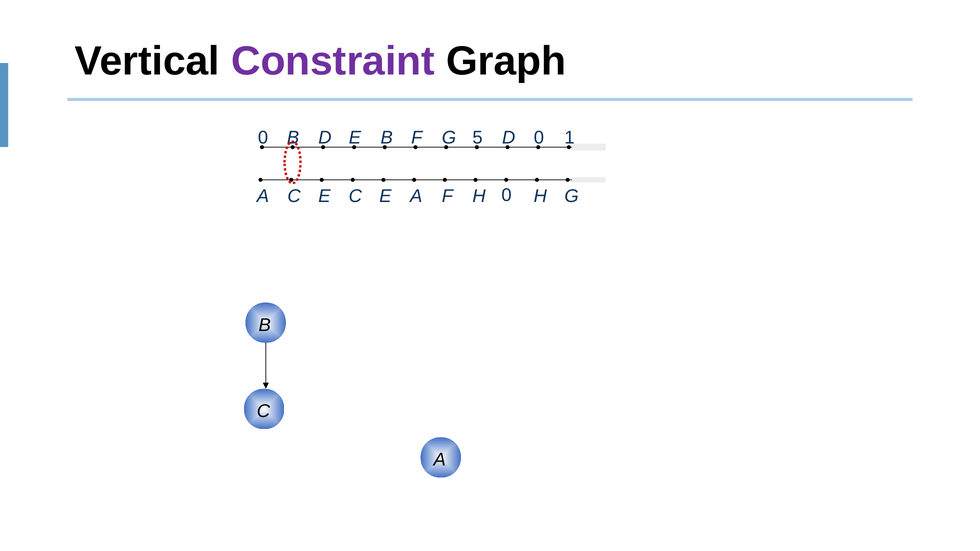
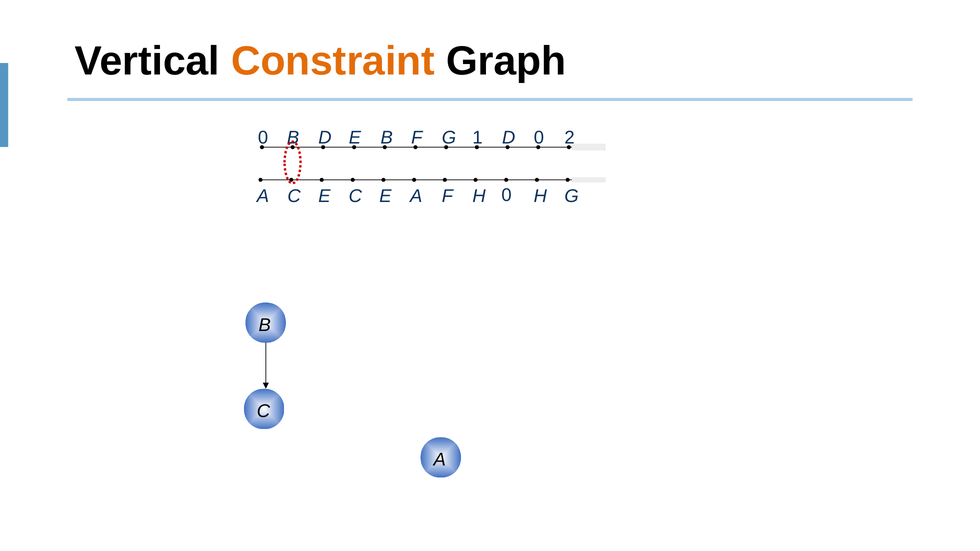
Constraint colour: purple -> orange (333, 61)
5: 5 -> 1 (478, 138)
1: 1 -> 2 (569, 138)
